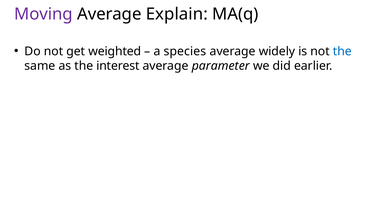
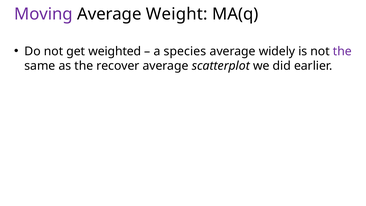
Explain: Explain -> Weight (177, 14)
the colour: blue -> purple (342, 51)
interest: interest -> recover (118, 66)
parameter: parameter -> scatterplot (221, 66)
